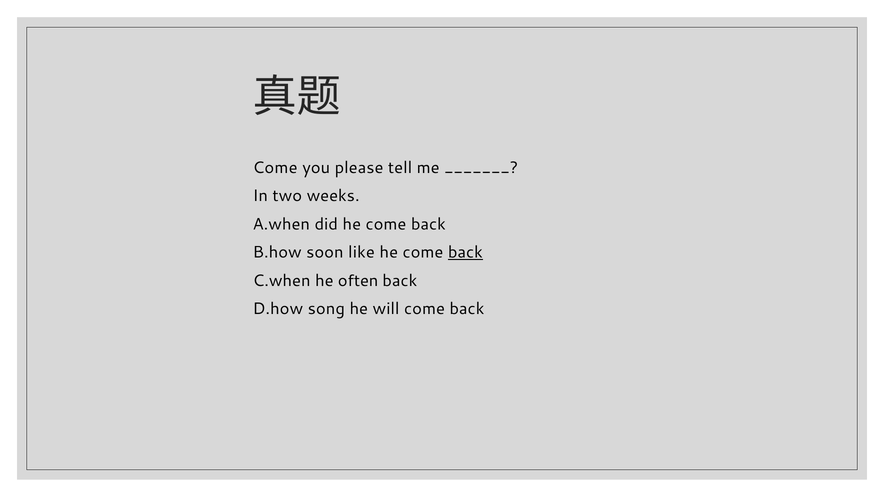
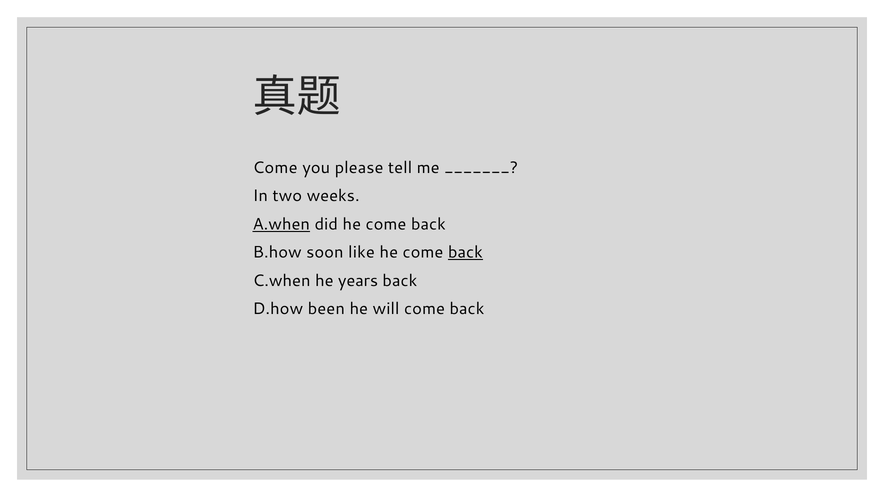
A.when underline: none -> present (281, 224)
often: often -> years (358, 281)
song: song -> been (326, 309)
